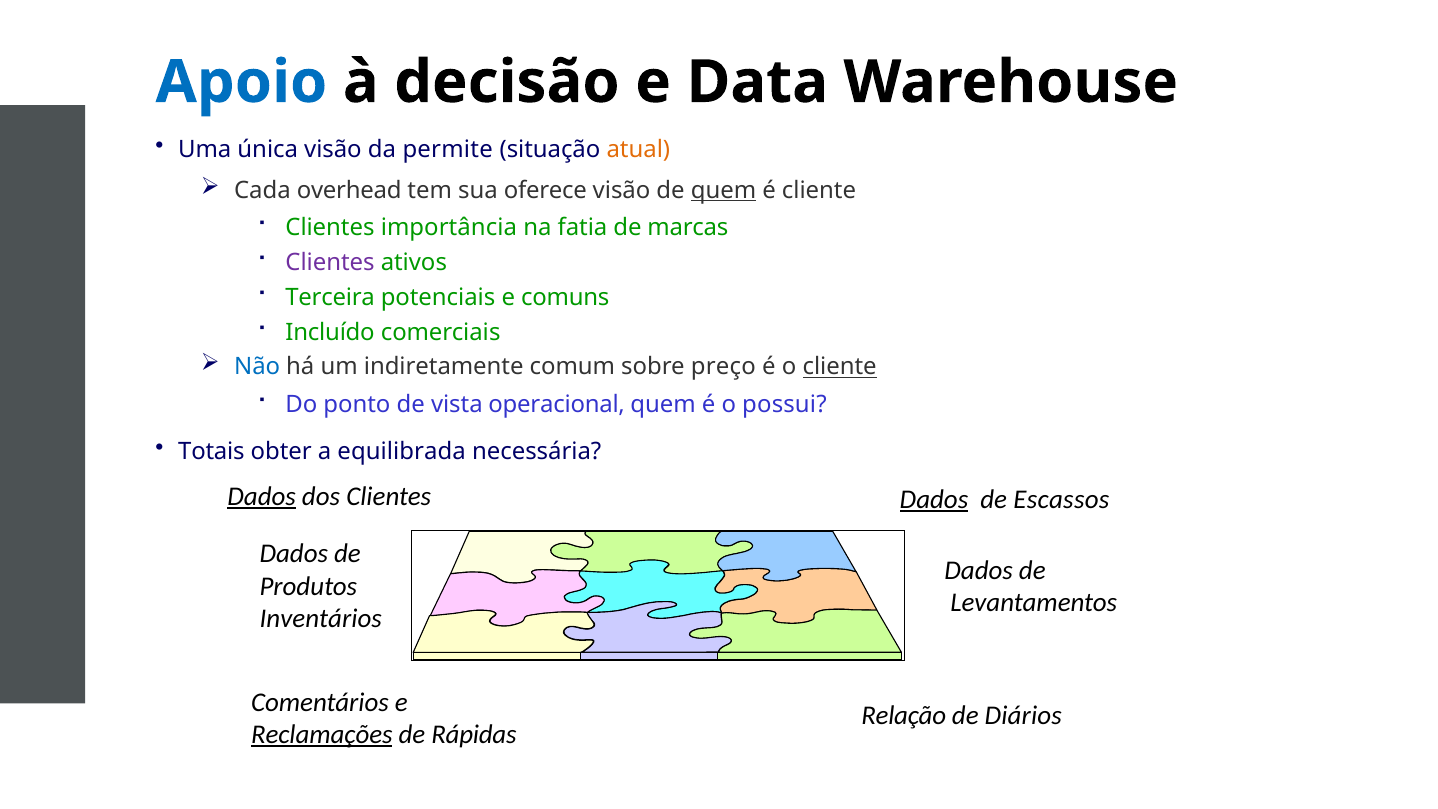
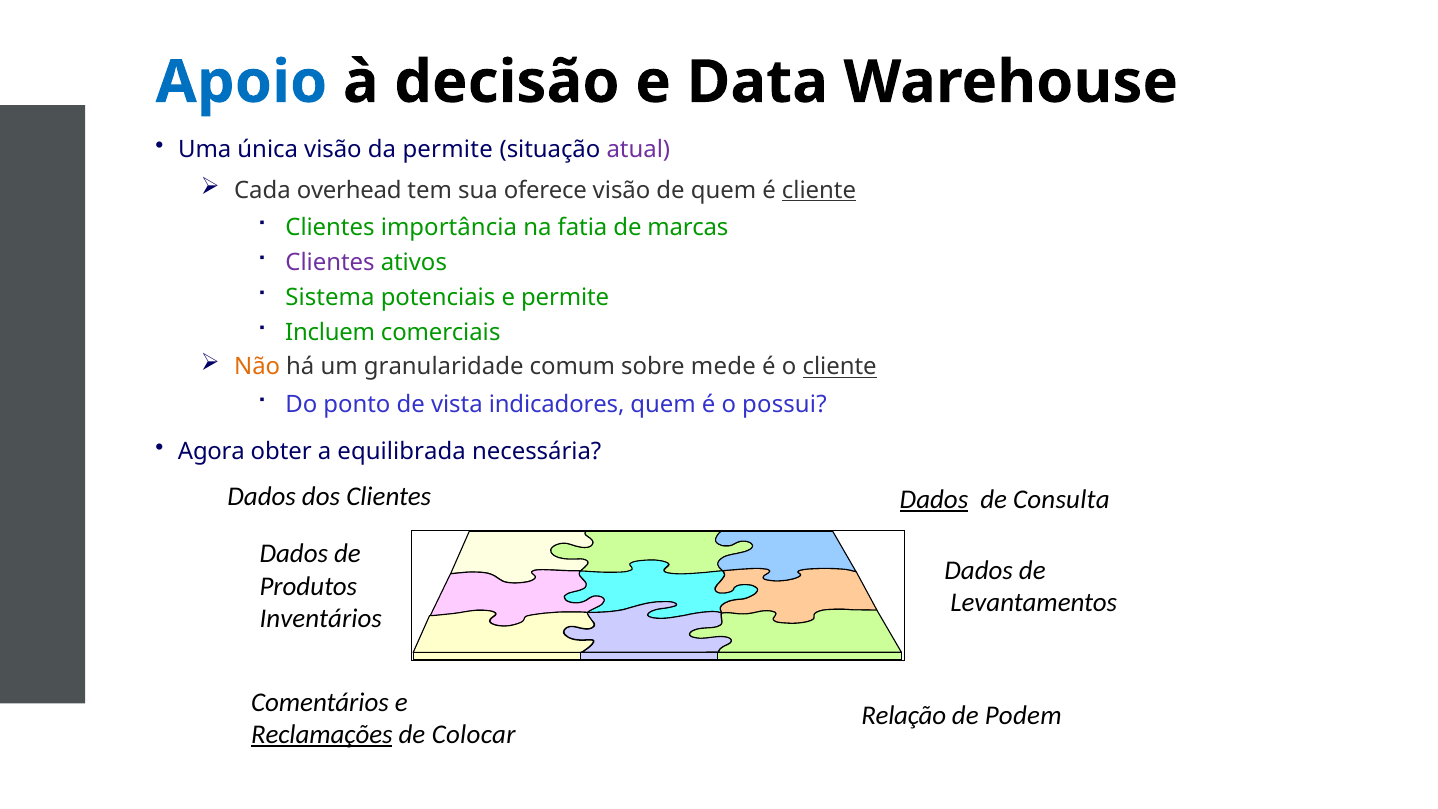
atual colour: orange -> purple (638, 149)
quem underline: present -> none (724, 190)
cliente underline: none -> present (819, 190)
Terceira: Terceira -> Sistema (330, 297)
e comuns: comuns -> permite (565, 297)
Incluído: Incluído -> Incluem (330, 332)
Não colour: blue -> orange (257, 367)
indiretamente: indiretamente -> granularidade (444, 367)
preço: preço -> mede (723, 367)
operacional: operacional -> indicadores (557, 405)
Totais: Totais -> Agora (211, 451)
Dados underline: present -> none (262, 497)
Escassos: Escassos -> Consulta (1061, 500)
Diários: Diários -> Podem (1023, 716)
Rápidas: Rápidas -> Colocar (474, 735)
